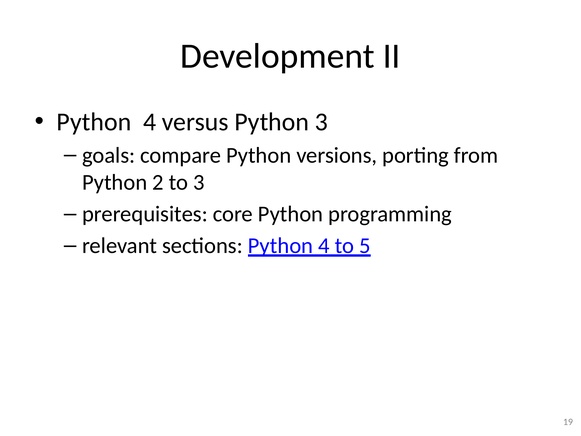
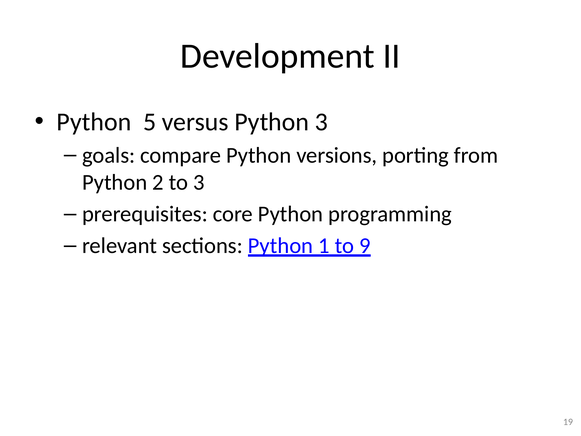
4: 4 -> 5 (150, 122)
sections Python 4: 4 -> 1 (324, 246)
5: 5 -> 9 (365, 246)
